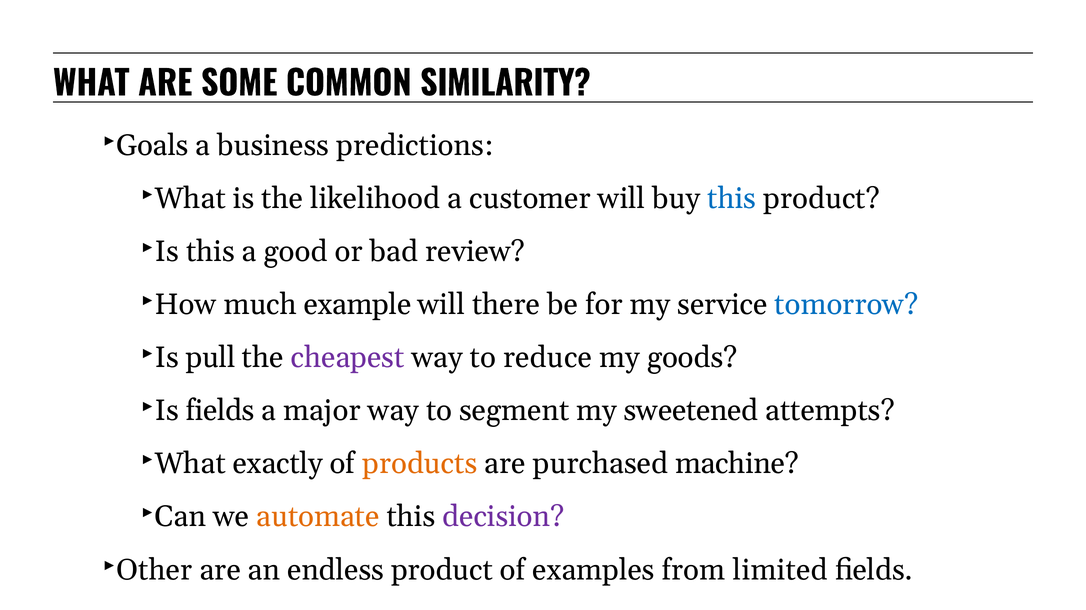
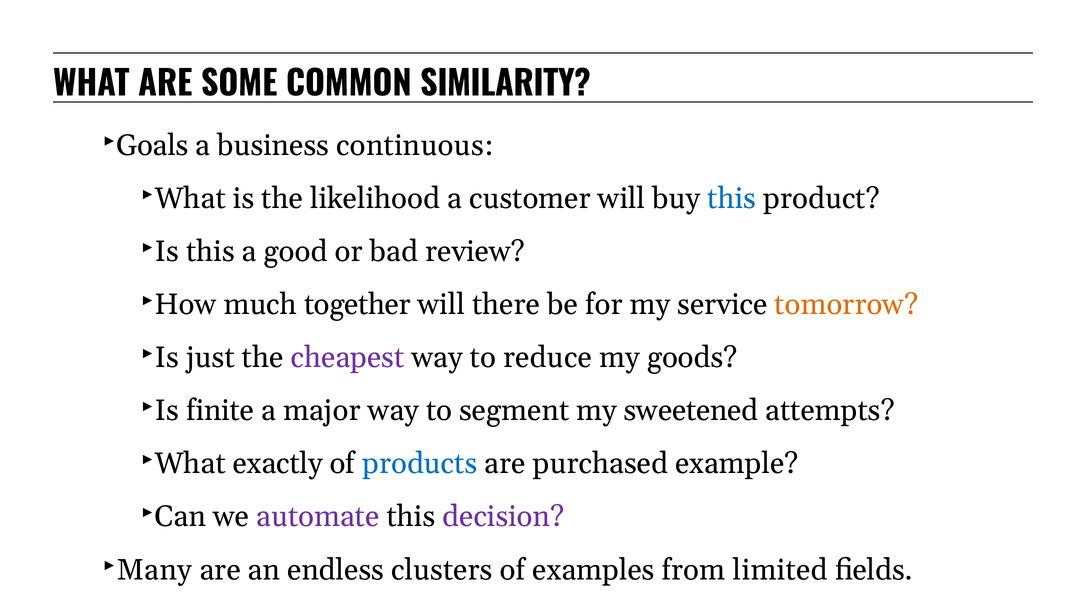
predictions: predictions -> continuous (415, 145)
example: example -> together (358, 304)
tomorrow colour: blue -> orange (846, 304)
pull: pull -> just (210, 358)
Is fields: fields -> finite (220, 411)
products colour: orange -> blue (420, 464)
machine: machine -> example (737, 464)
automate colour: orange -> purple (318, 517)
Other: Other -> Many (154, 570)
endless product: product -> clusters (442, 570)
